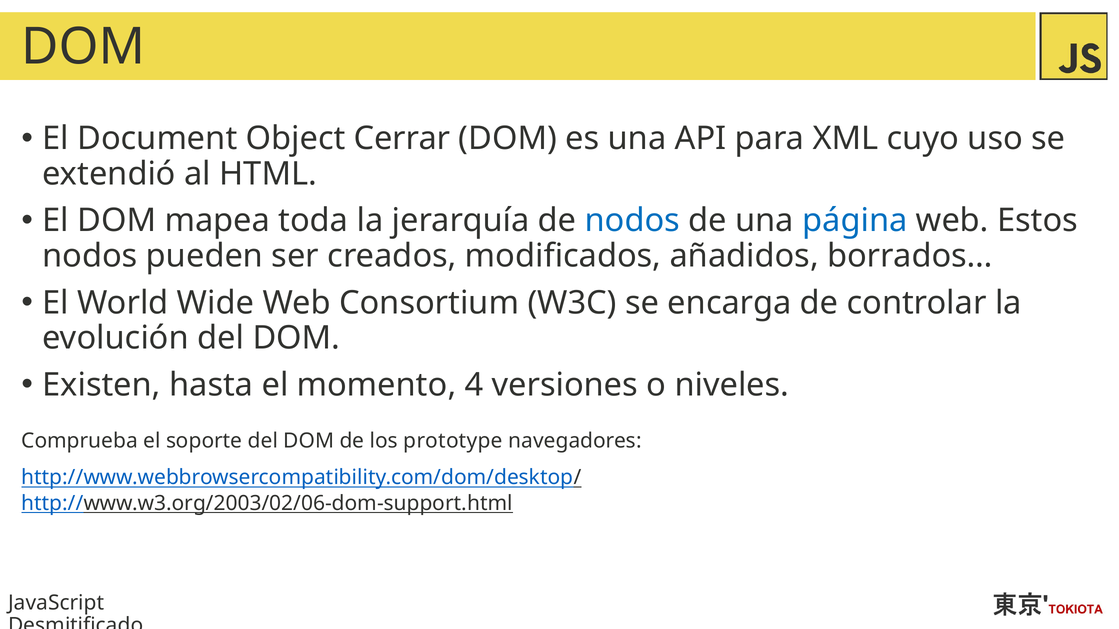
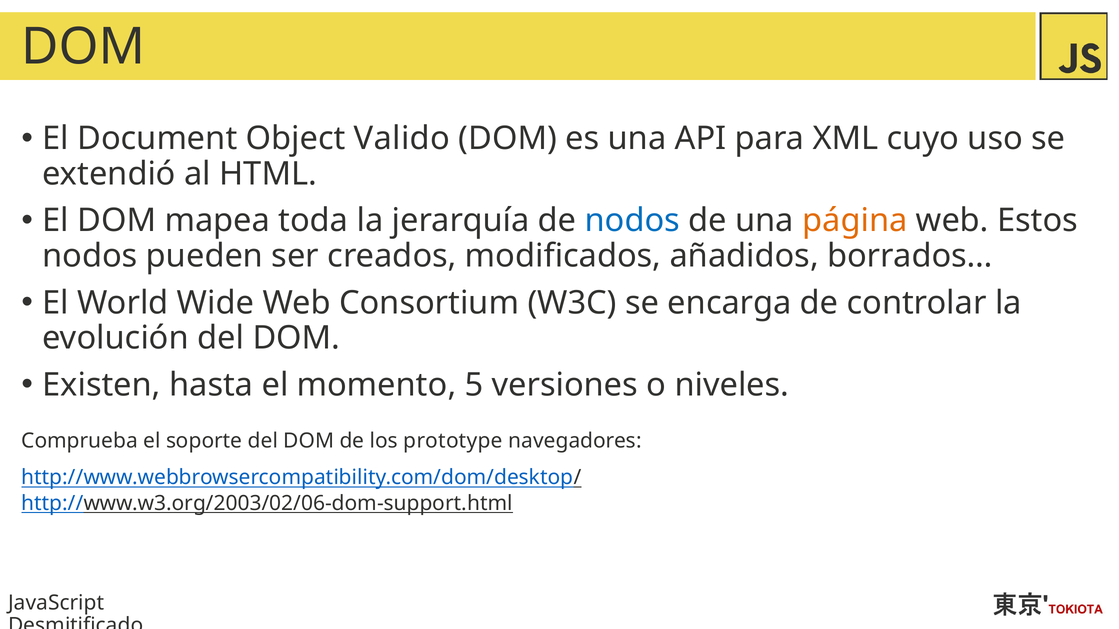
Cerrar: Cerrar -> Valido (402, 139)
página colour: blue -> orange (855, 221)
4: 4 -> 5 (474, 385)
